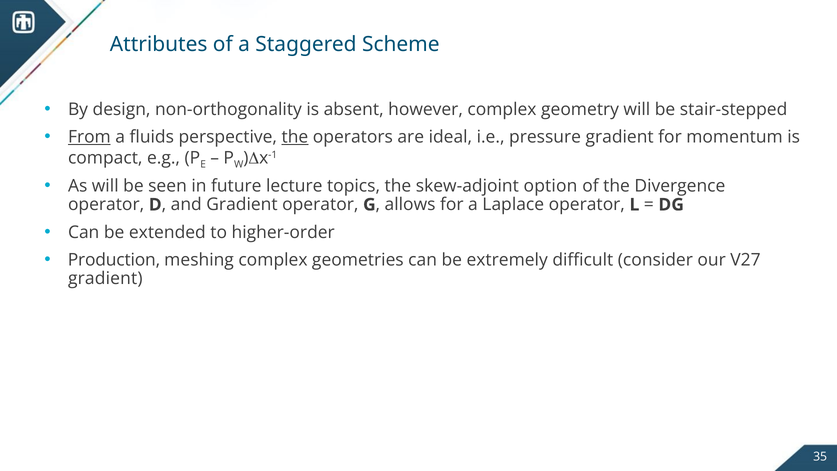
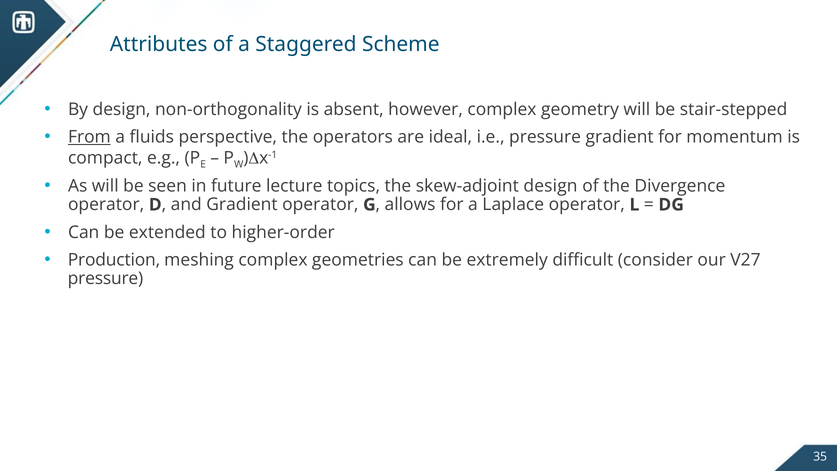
the underline: present -> none (295, 137)
skew-adjoint option: option -> design (551, 186)
gradient: gradient -> pressure (105, 279)
